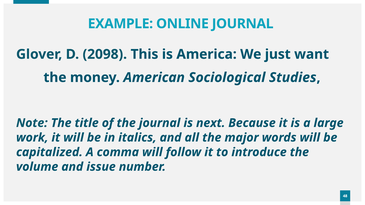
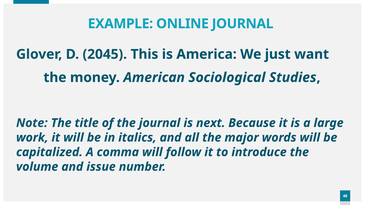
2098: 2098 -> 2045 (105, 54)
